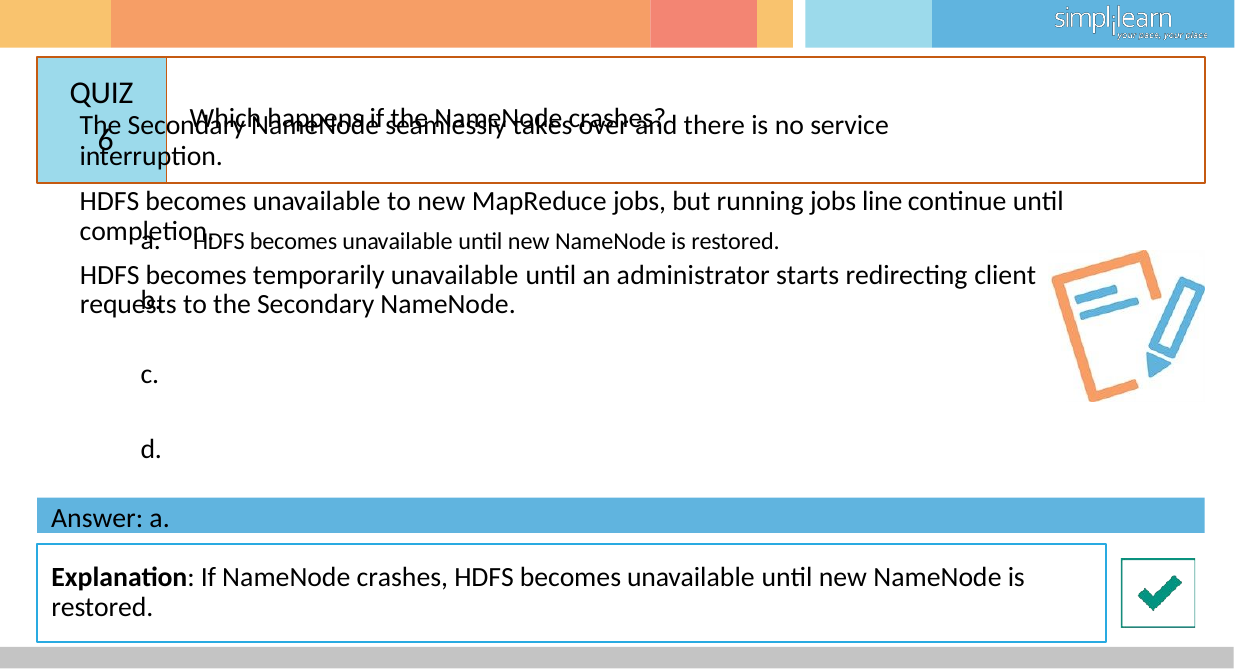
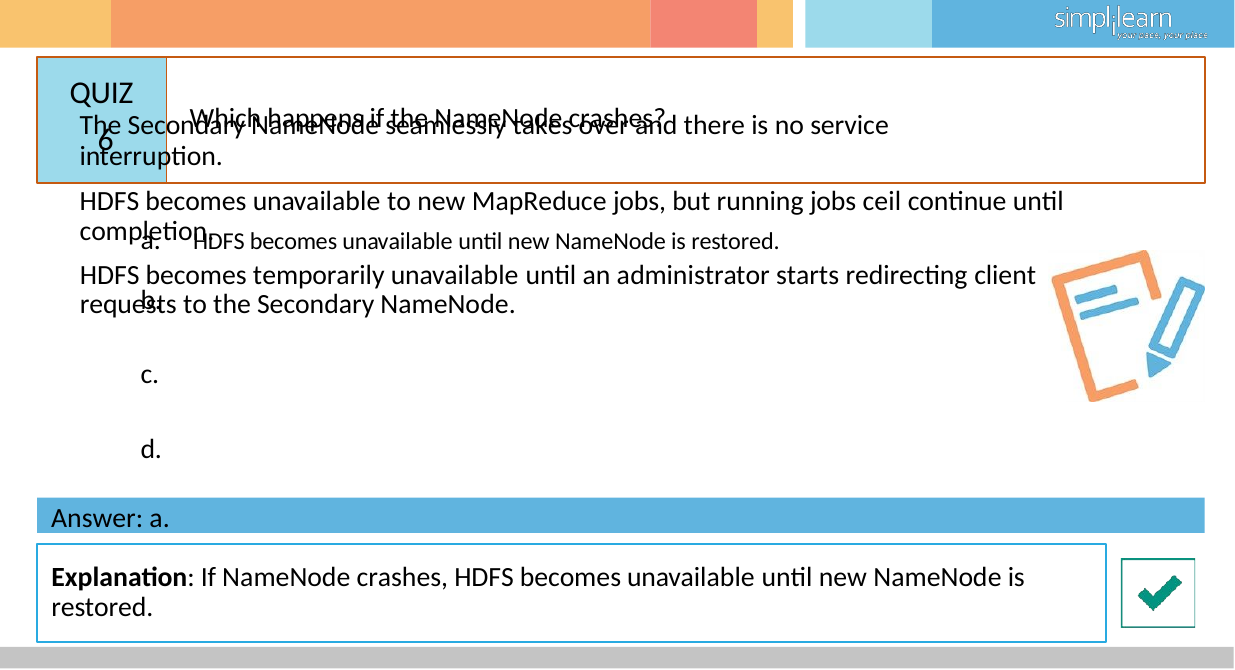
line: line -> ceil (882, 201)
